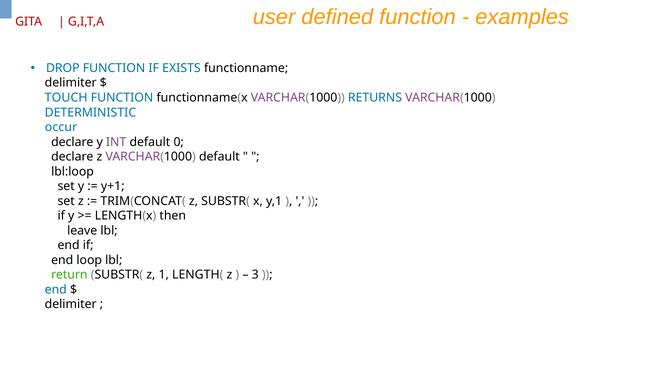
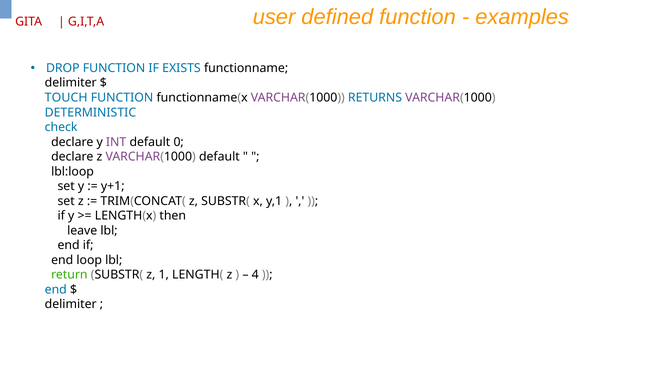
occur: occur -> check (61, 127)
3: 3 -> 4 (255, 275)
